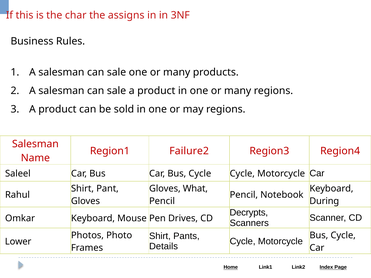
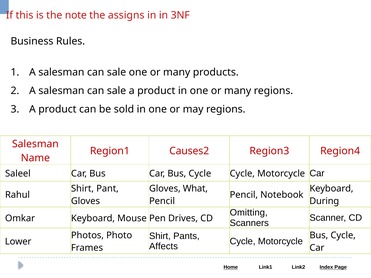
char: char -> note (76, 15)
Failure2: Failure2 -> Causes2 (189, 151)
Decrypts: Decrypts -> Omitting (249, 213)
Details: Details -> Affects (164, 247)
